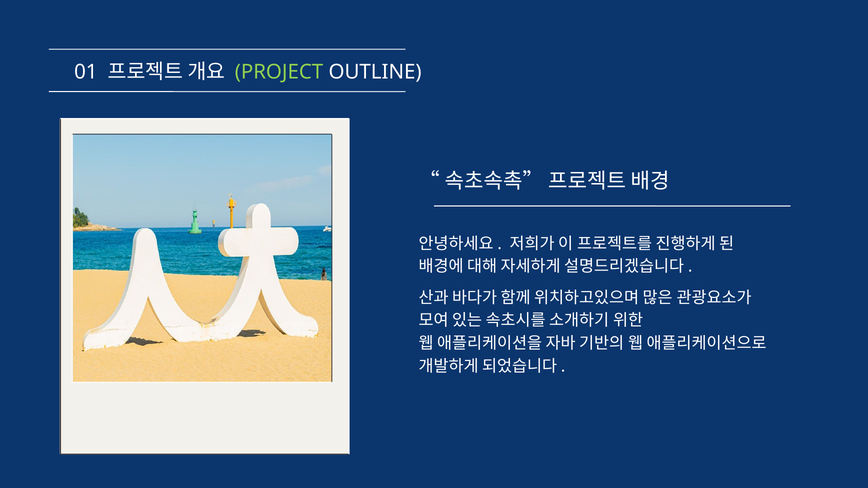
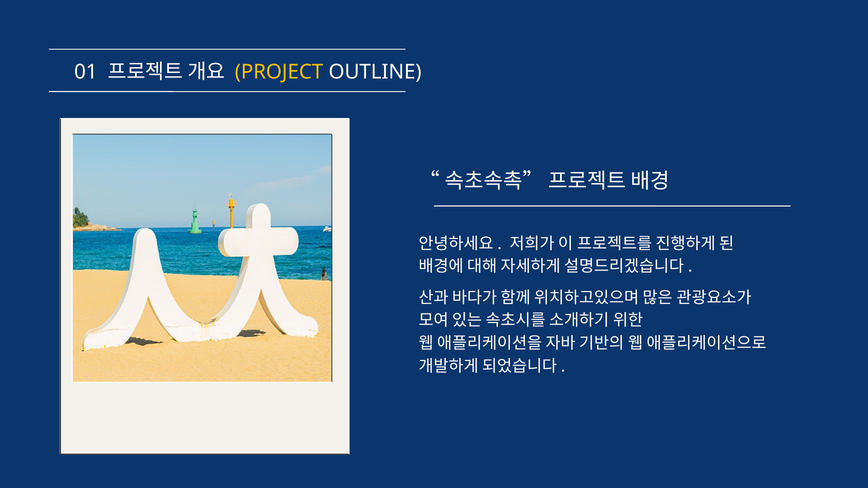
PROJECT colour: light green -> yellow (279, 72)
